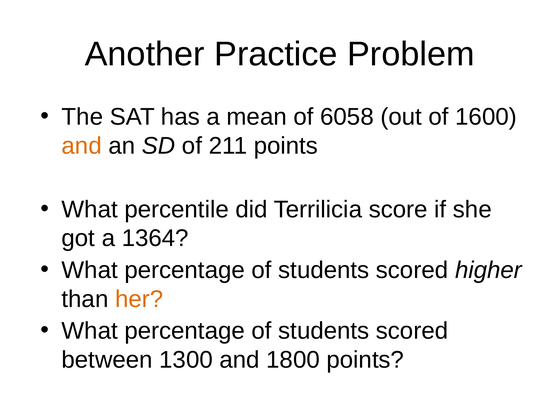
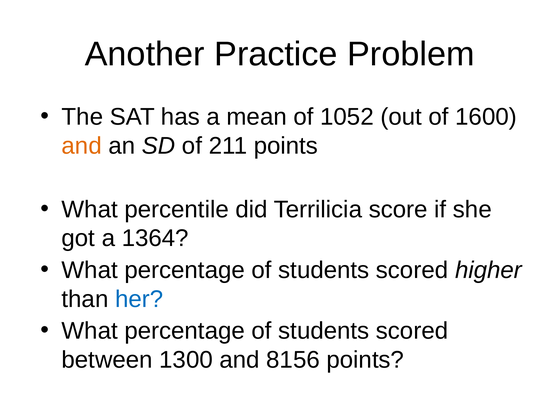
6058: 6058 -> 1052 (347, 117)
her colour: orange -> blue (139, 299)
1800: 1800 -> 8156 (293, 360)
